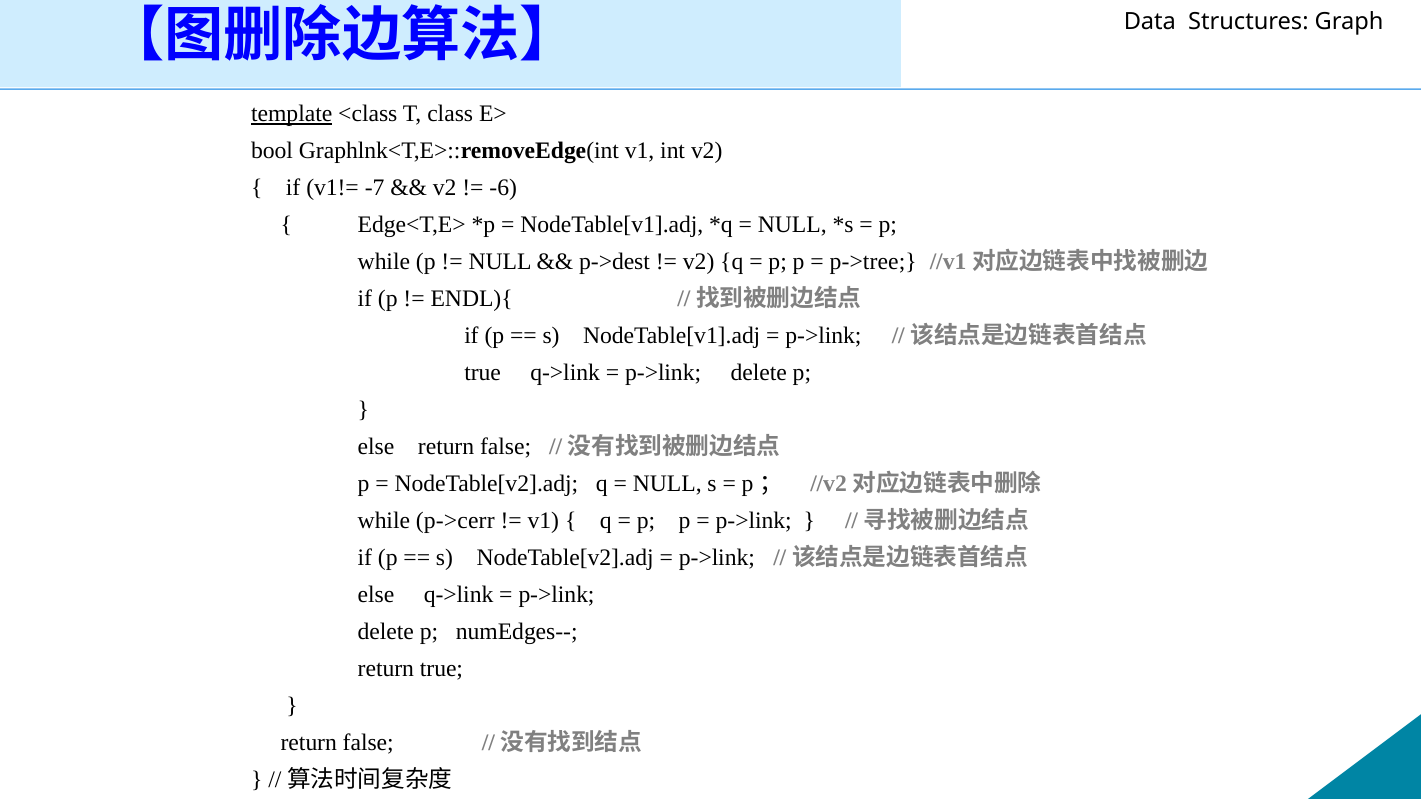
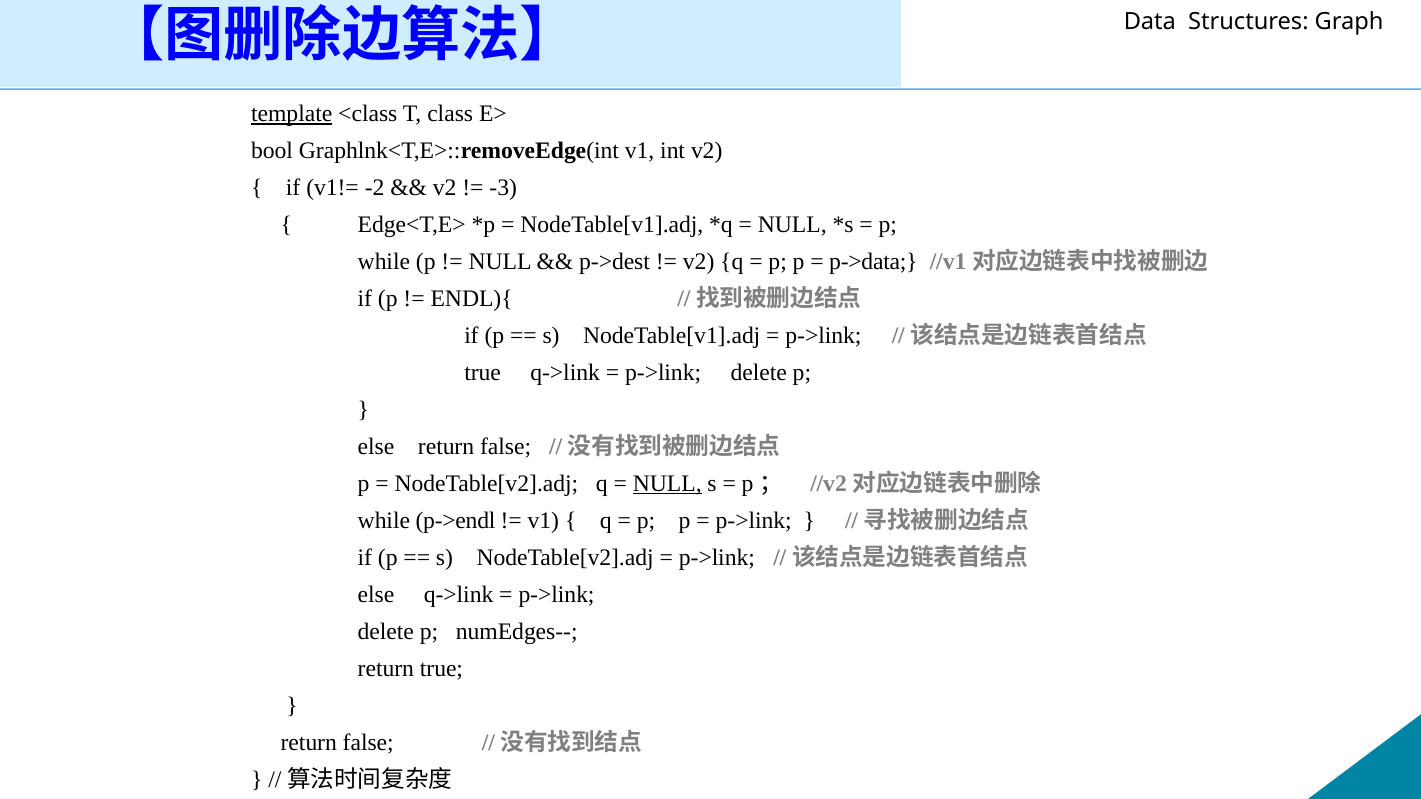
-7: -7 -> -2 (375, 188)
-6: -6 -> -3 (503, 188)
p->tree: p->tree -> p->data (873, 262)
NULL underline: none -> present (667, 484)
p->cerr: p->cerr -> p->endl (455, 521)
